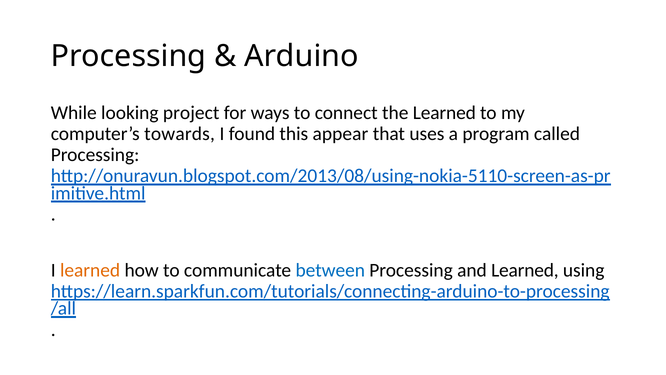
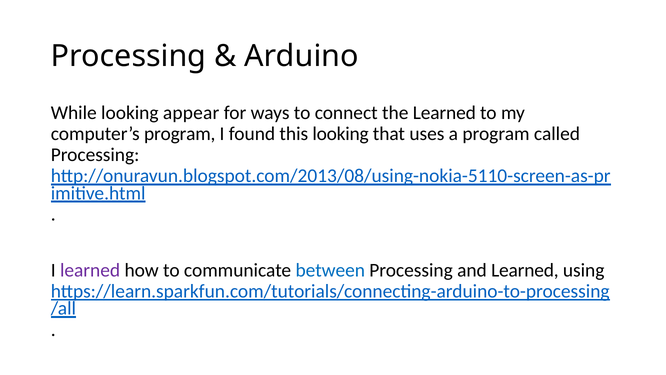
project: project -> appear (191, 113)
computer’s towards: towards -> program (180, 134)
this appear: appear -> looking (341, 134)
learned colour: orange -> purple (90, 270)
